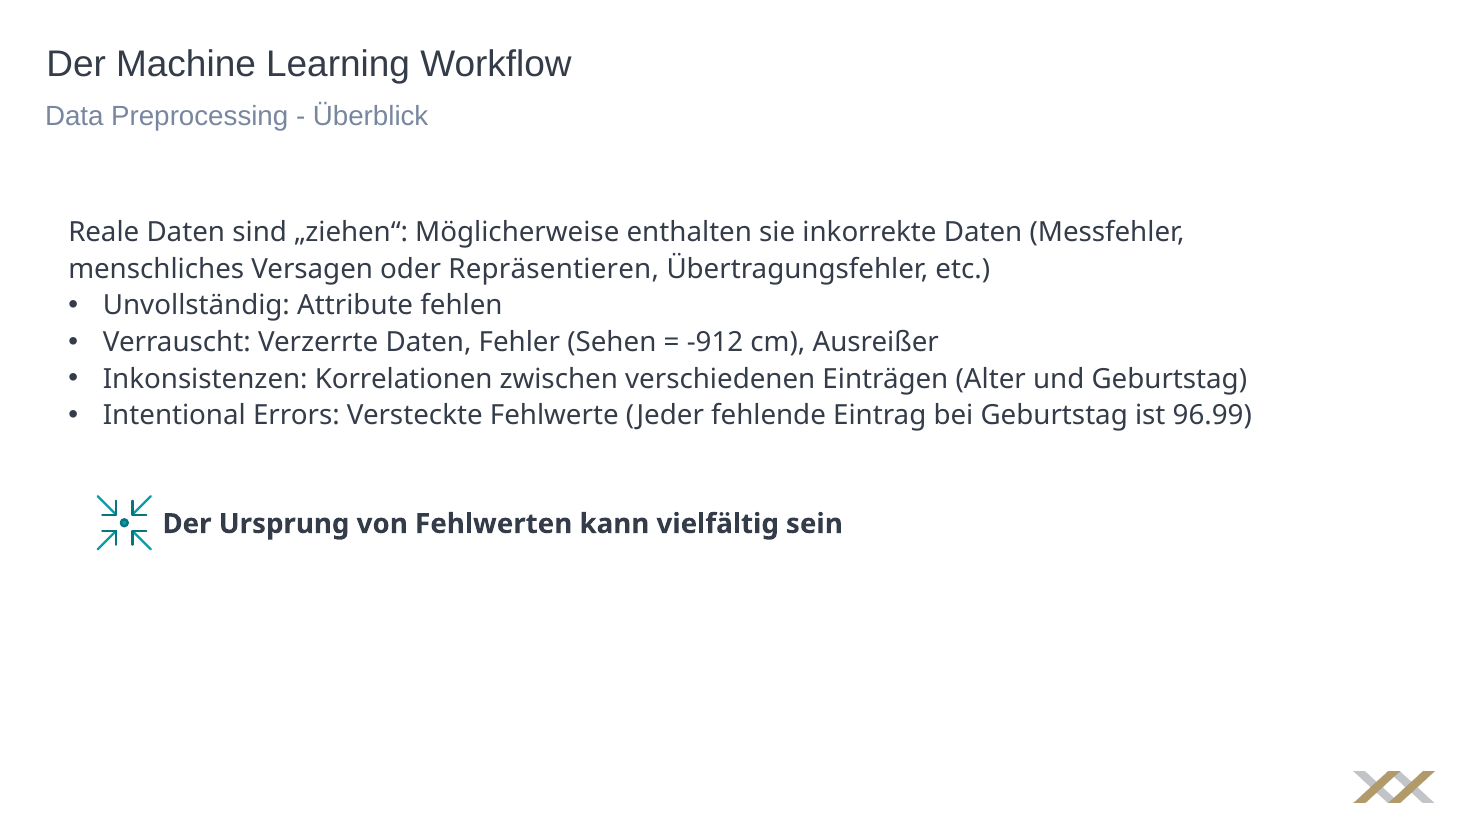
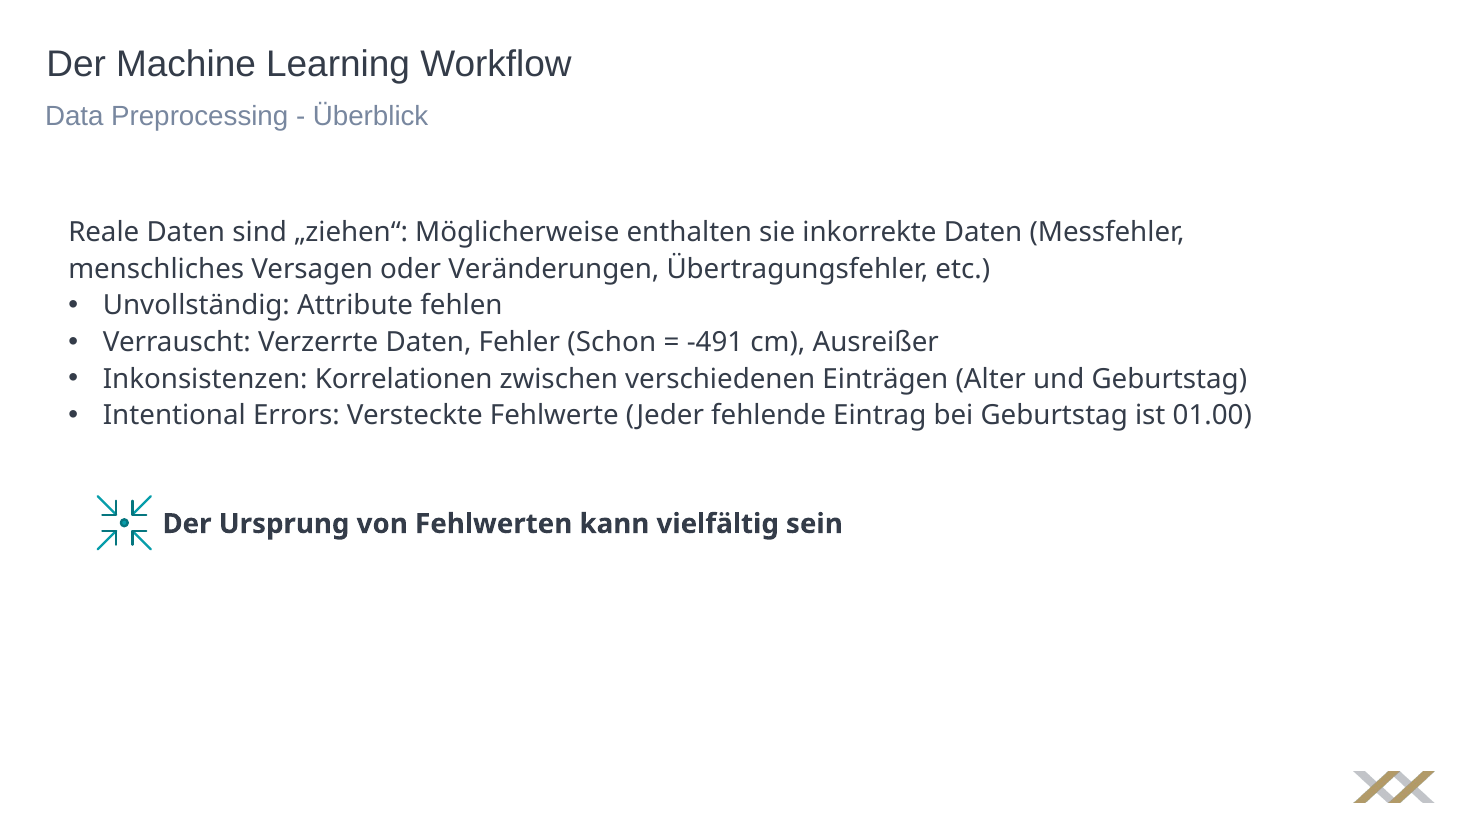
Repräsentieren: Repräsentieren -> Veränderungen (554, 269)
Sehen: Sehen -> Schon (612, 342)
-912: -912 -> -491 (715, 342)
96.99: 96.99 -> 01.00 (1212, 416)
